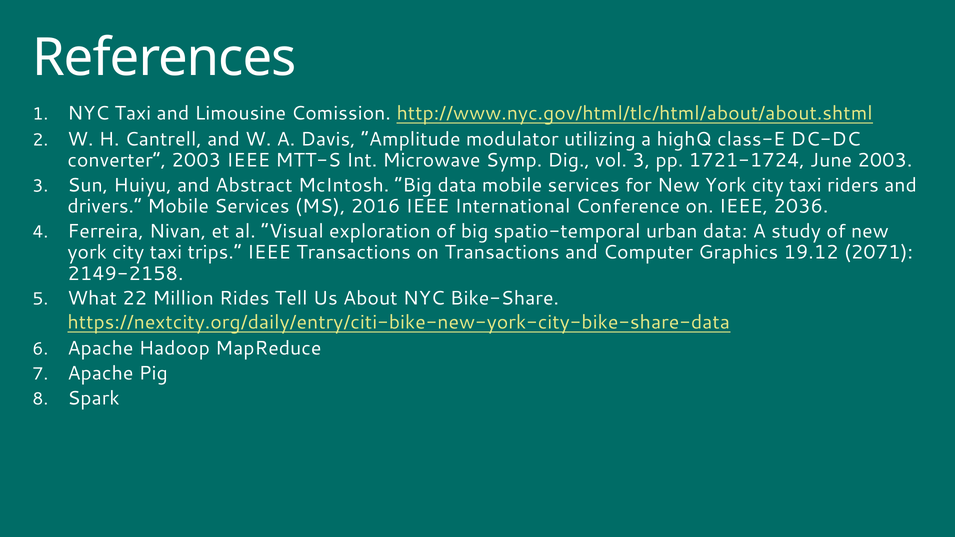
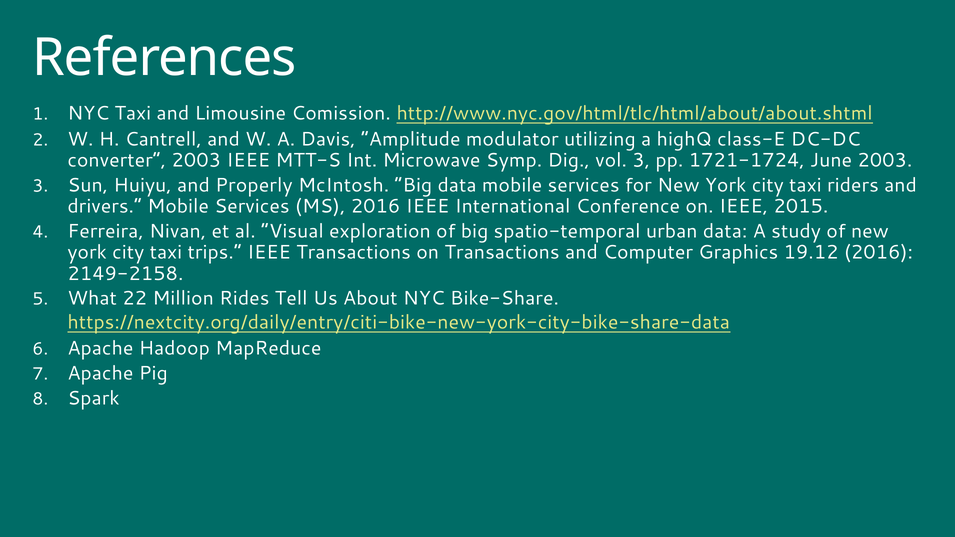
Abstract: Abstract -> Properly (254, 185)
2036: 2036 -> 2015 (801, 207)
19.12 2071: 2071 -> 2016 (878, 253)
